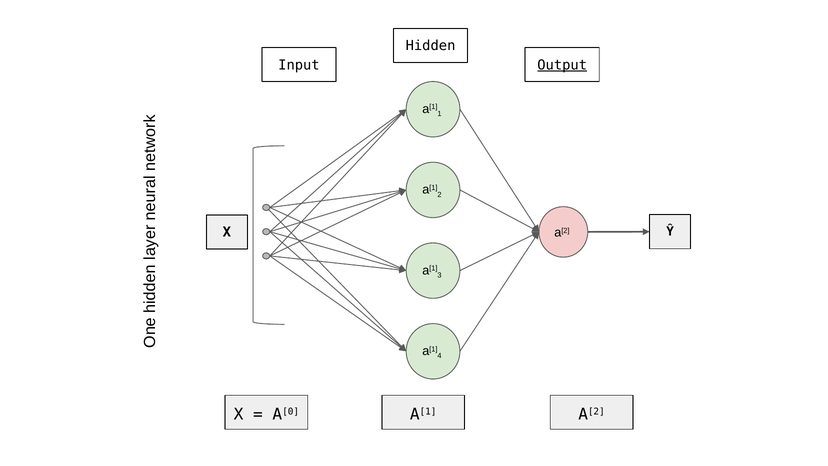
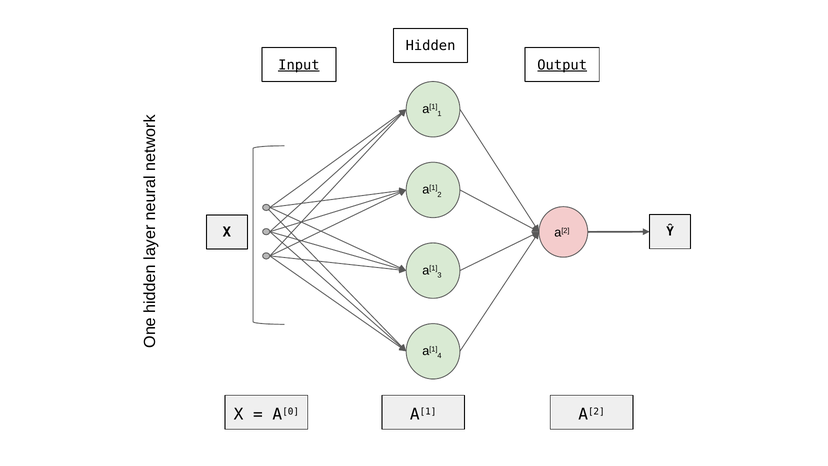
Input underline: none -> present (299, 65)
